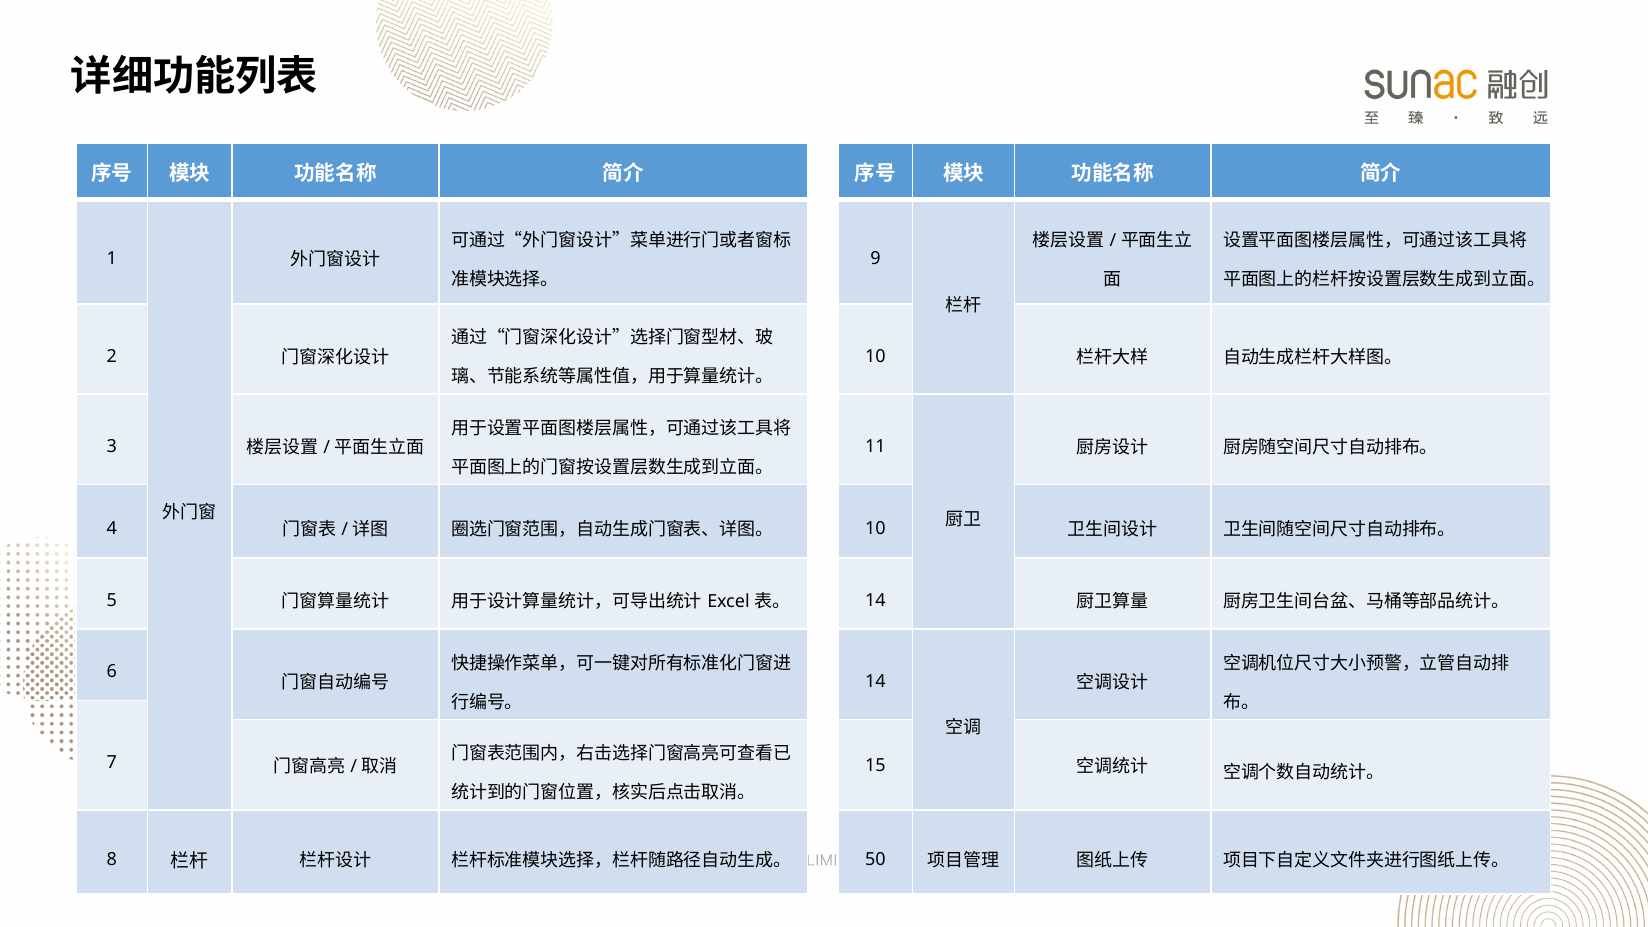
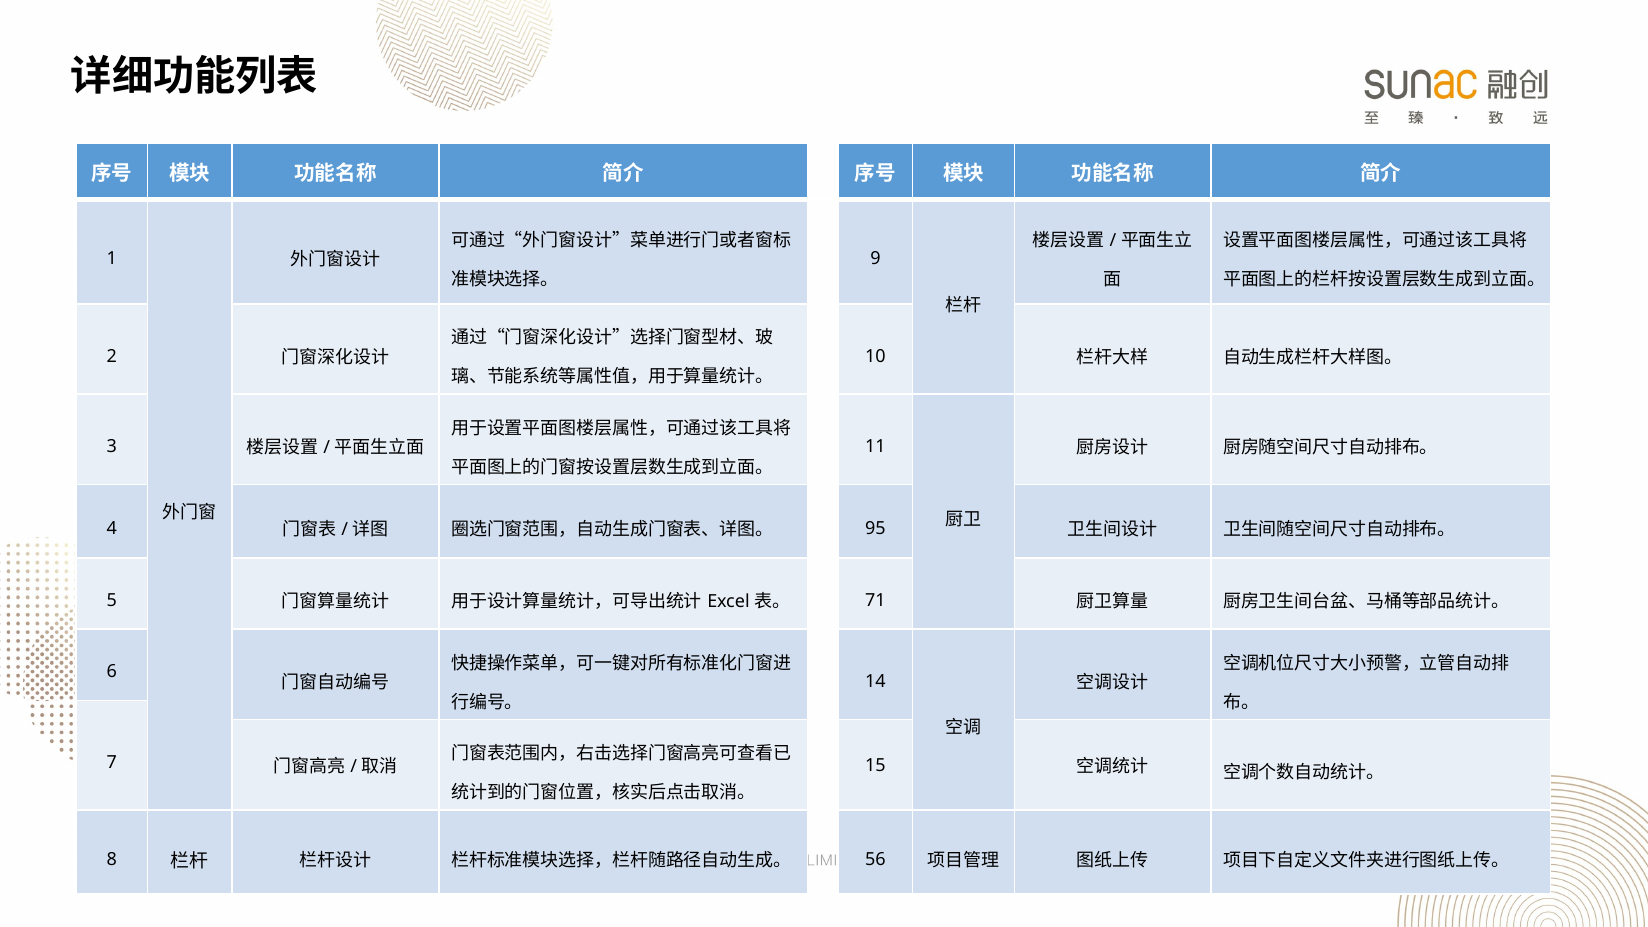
10: 10 -> 95 (875, 528)
14: 14 -> 71 (875, 601)
50: 50 -> 56 (875, 859)
